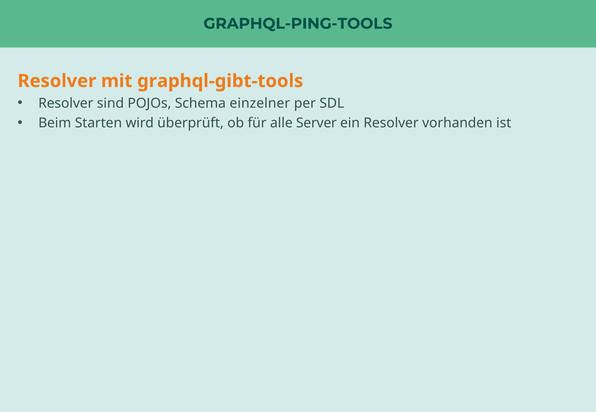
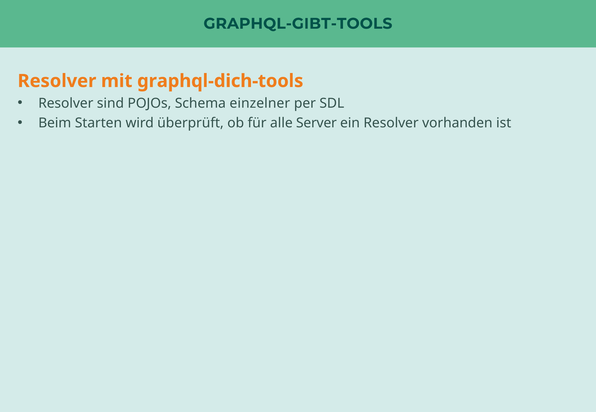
GRAPHQL-PING-TOOLS: GRAPHQL-PING-TOOLS -> GRAPHQL-GIBT-TOOLS (298, 24)
graphql-gibt-tools: graphql-gibt-tools -> graphql-dich-tools (220, 81)
